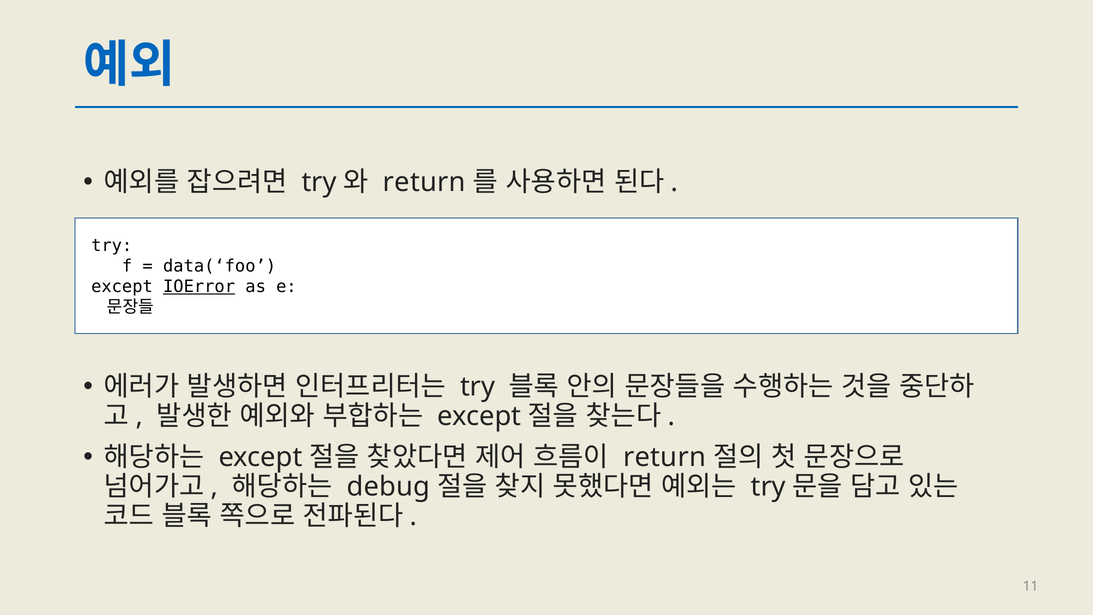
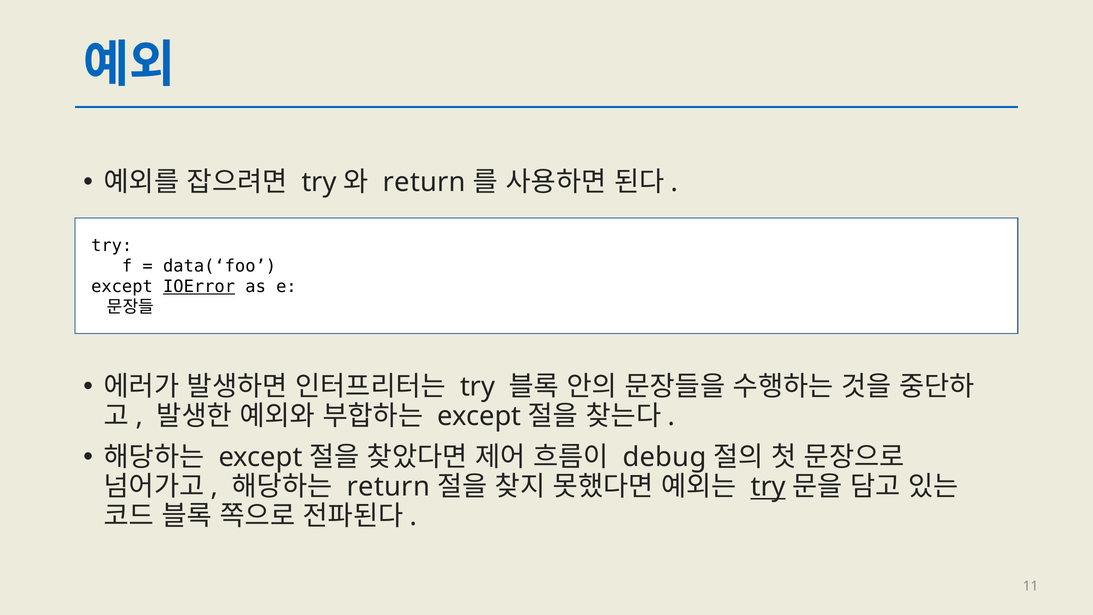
return: return -> debug (665, 457)
debug: debug -> return (388, 487)
try underline: none -> present (768, 487)
